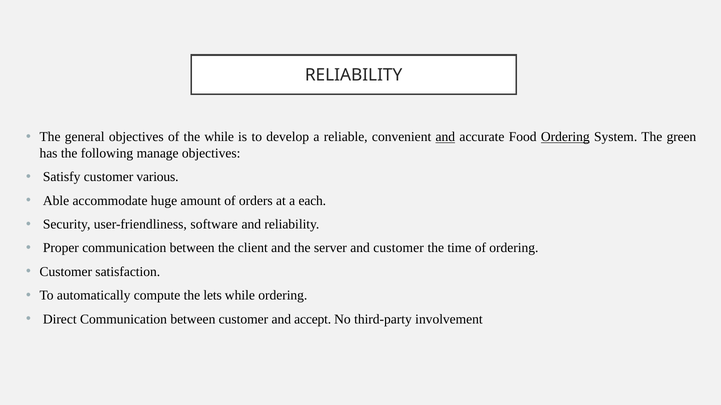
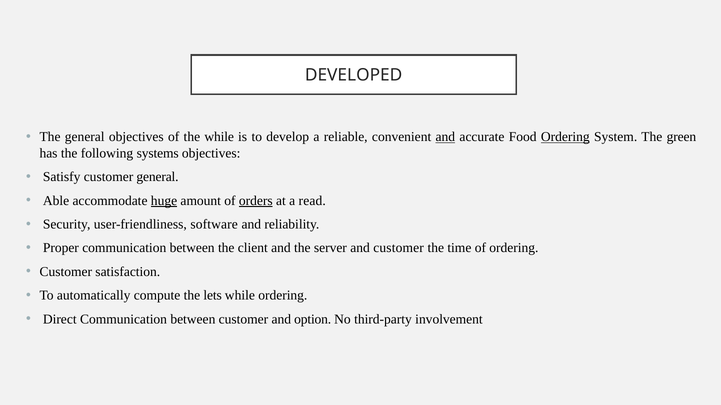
RELIABILITY: RELIABILITY -> DEVELOPED (354, 75)
manage: manage -> systems (158, 153)
customer various: various -> general (158, 177)
huge underline: none -> present (164, 201)
orders underline: none -> present (256, 201)
each: each -> read (312, 201)
accept: accept -> option (313, 320)
